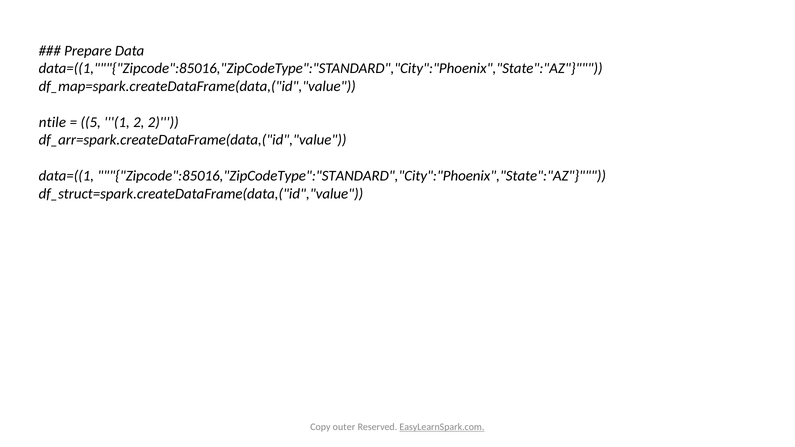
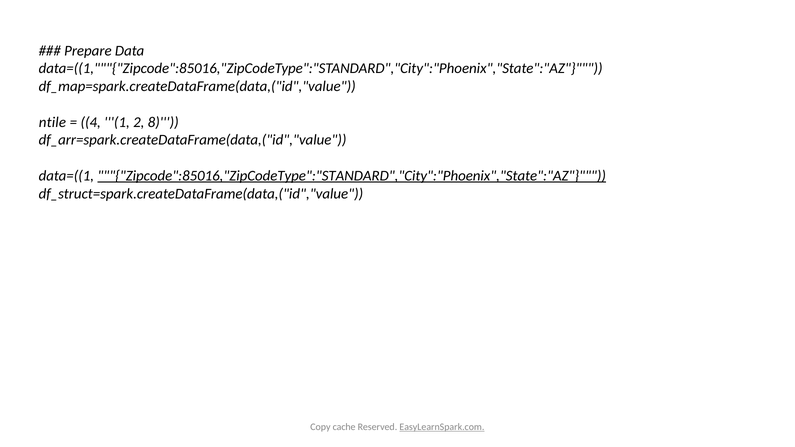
5: 5 -> 4 (91, 122)
2 2: 2 -> 8 (163, 122)
Zipcode":85016,"ZipCodeType":"STANDARD","City":"Phoenix","State":"AZ underline: none -> present (352, 176)
outer: outer -> cache (344, 427)
